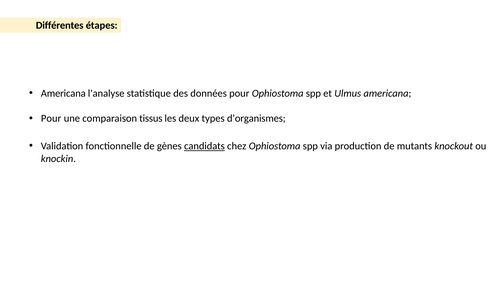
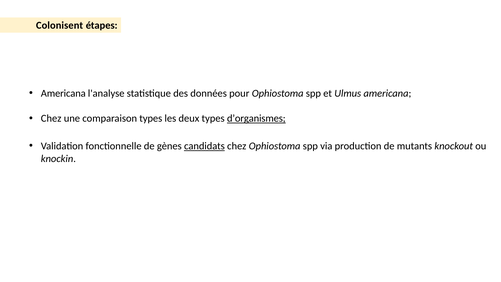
Différentes: Différentes -> Colonisent (60, 25)
Pour: Pour -> Chez (51, 118)
comparaison tissus: tissus -> types (151, 118)
d’organismes underline: none -> present (256, 118)
